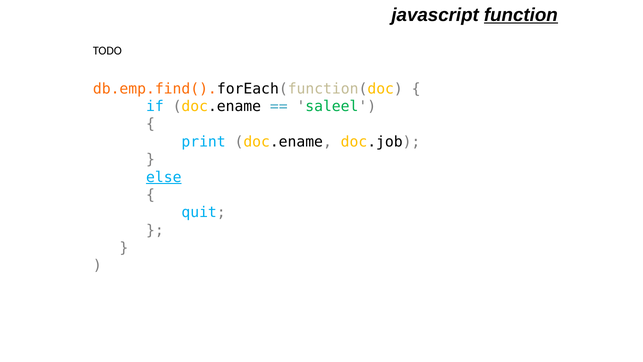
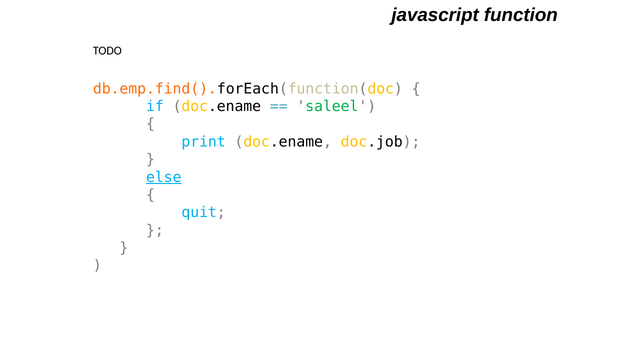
function underline: present -> none (521, 15)
